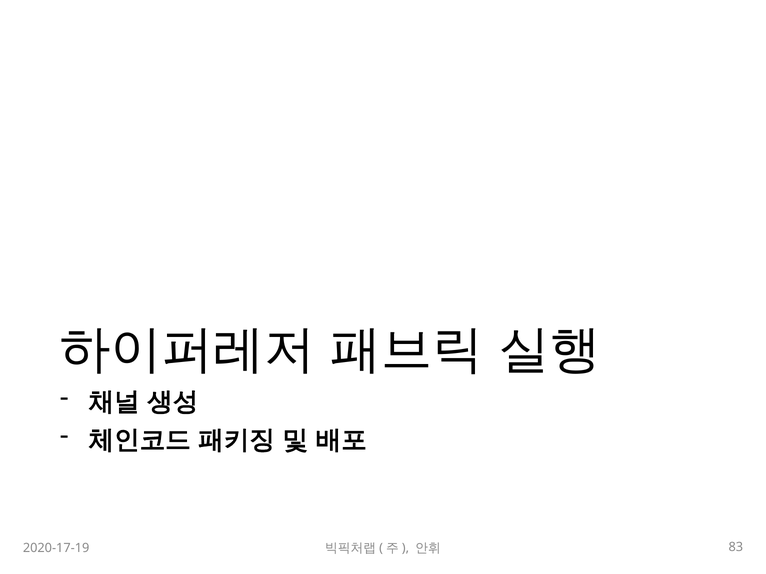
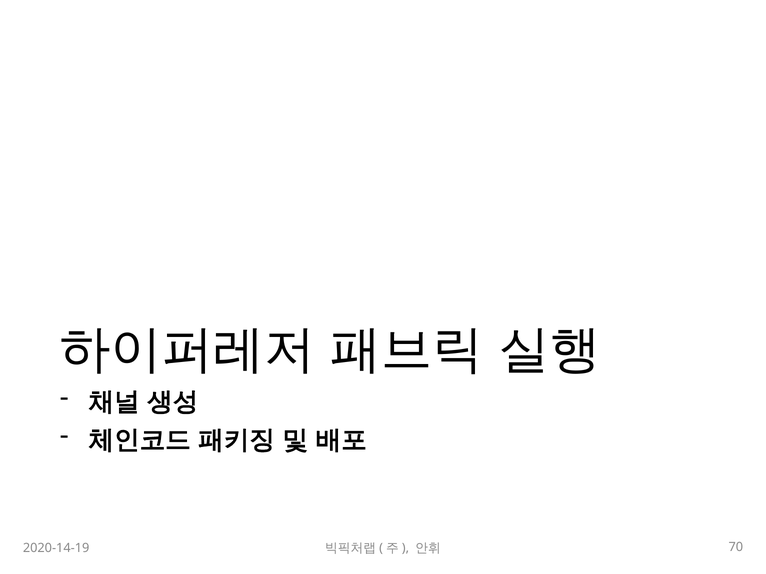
2020-17-19: 2020-17-19 -> 2020-14-19 (56, 549)
83: 83 -> 70 (736, 547)
